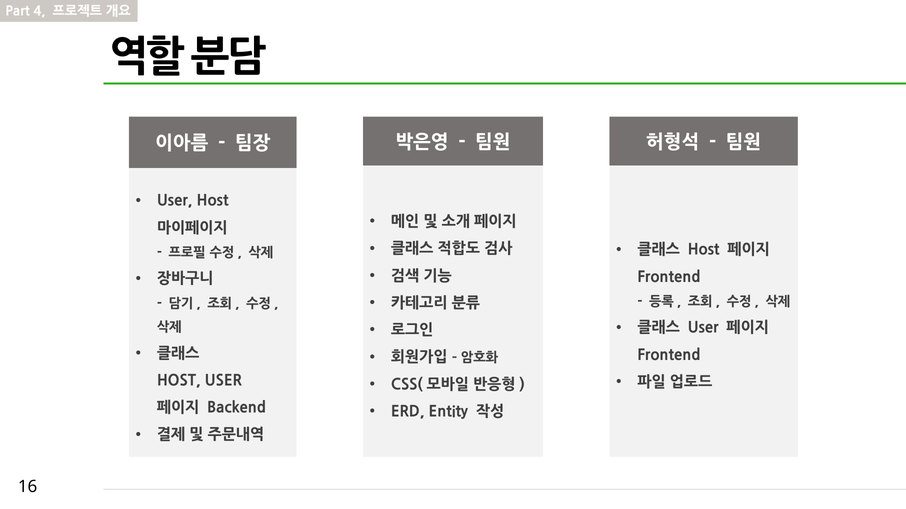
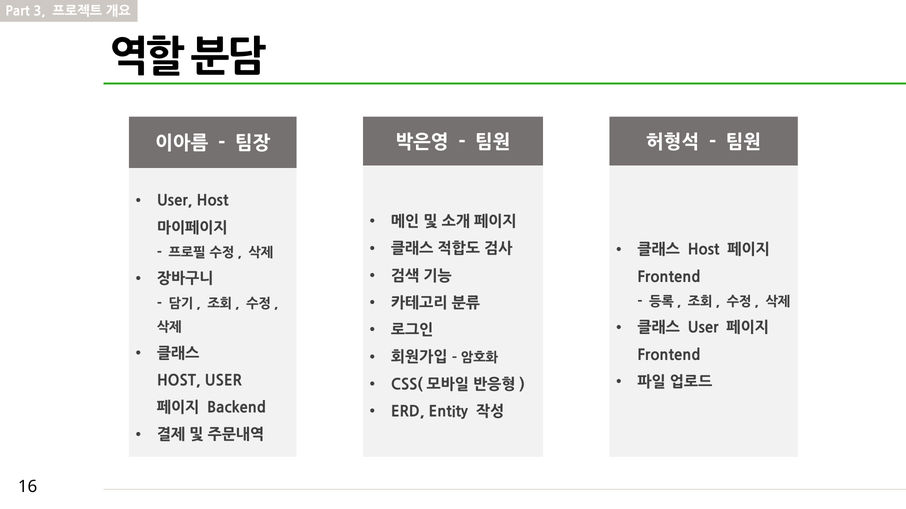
4: 4 -> 3 (39, 12)
